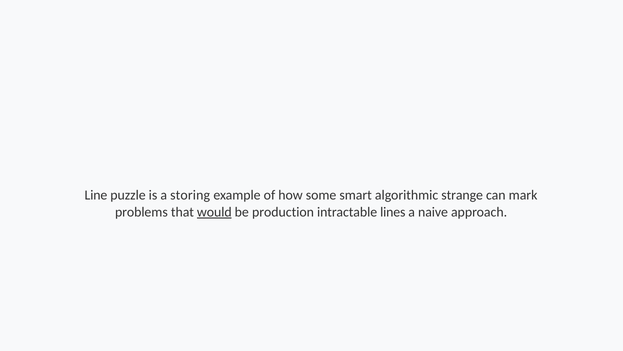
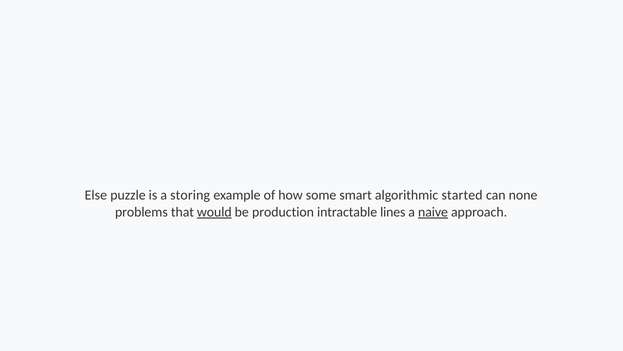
Line: Line -> Else (96, 195)
strange: strange -> started (462, 195)
mark: mark -> none (523, 195)
naive underline: none -> present (433, 212)
